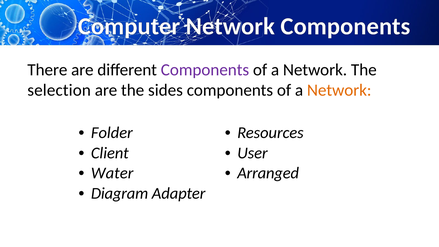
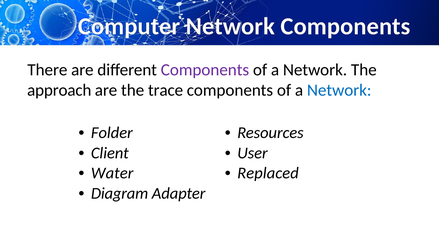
selection: selection -> approach (59, 90)
sides: sides -> trace (166, 90)
Network colour: orange -> blue (339, 90)
Arranged: Arranged -> Replaced (268, 173)
